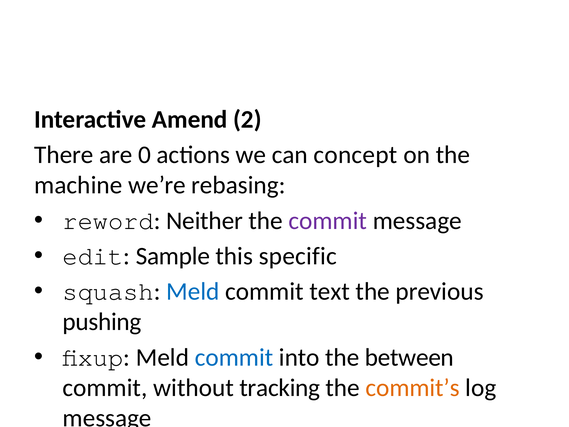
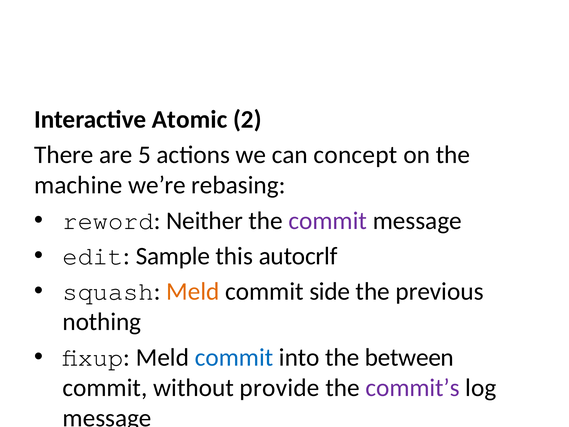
Amend: Amend -> Atomic (190, 119)
0: 0 -> 5 (144, 155)
specific: specific -> autocrlf (298, 256)
Meld colour: blue -> orange (193, 291)
text: text -> side (330, 291)
pushing: pushing -> nothing (102, 322)
tracking: tracking -> provide (280, 388)
commit’s colour: orange -> purple (413, 388)
